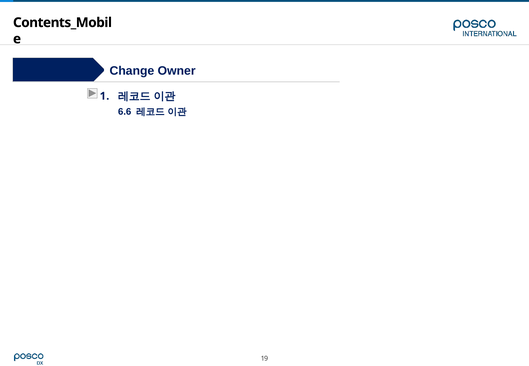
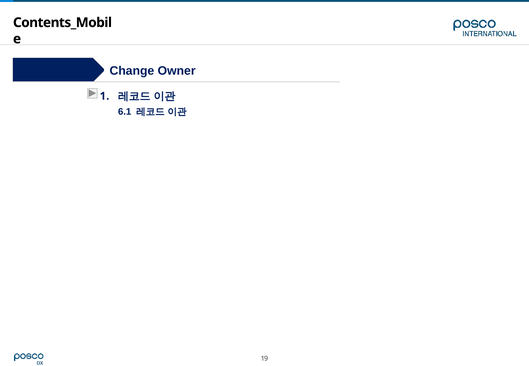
6.6: 6.6 -> 6.1 (125, 112)
